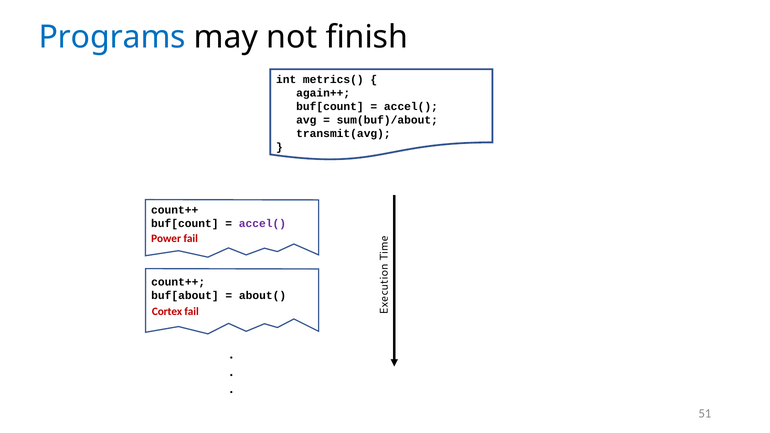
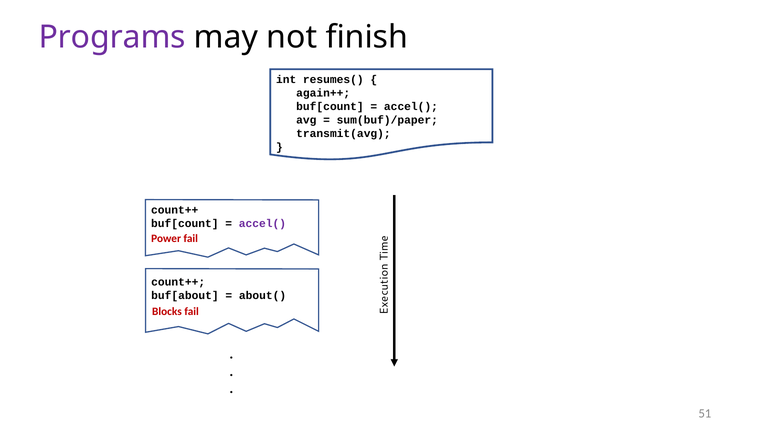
Programs colour: blue -> purple (112, 37)
metrics(: metrics( -> resumes( (333, 80)
sum(buf)/about: sum(buf)/about -> sum(buf)/paper (387, 120)
Cortex: Cortex -> Blocks (167, 312)
